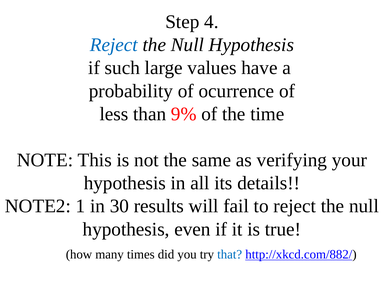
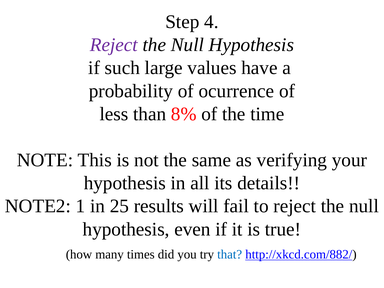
Reject colour: blue -> purple (114, 45)
9%: 9% -> 8% (184, 114)
30: 30 -> 25 (119, 206)
